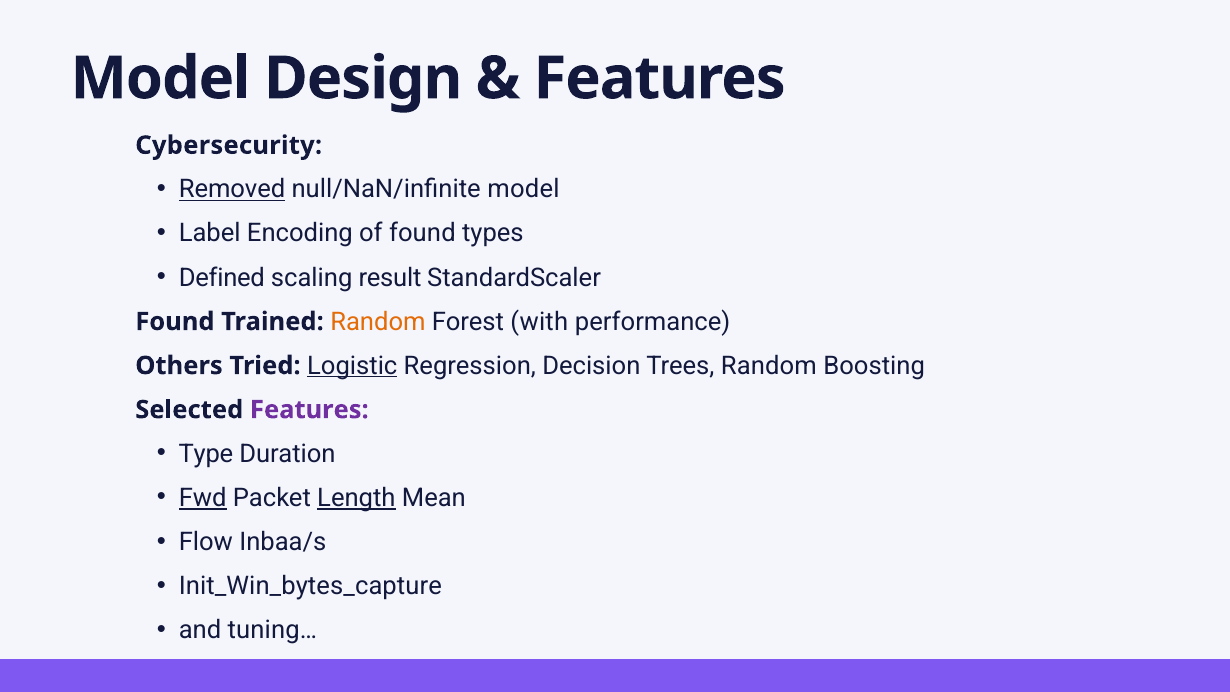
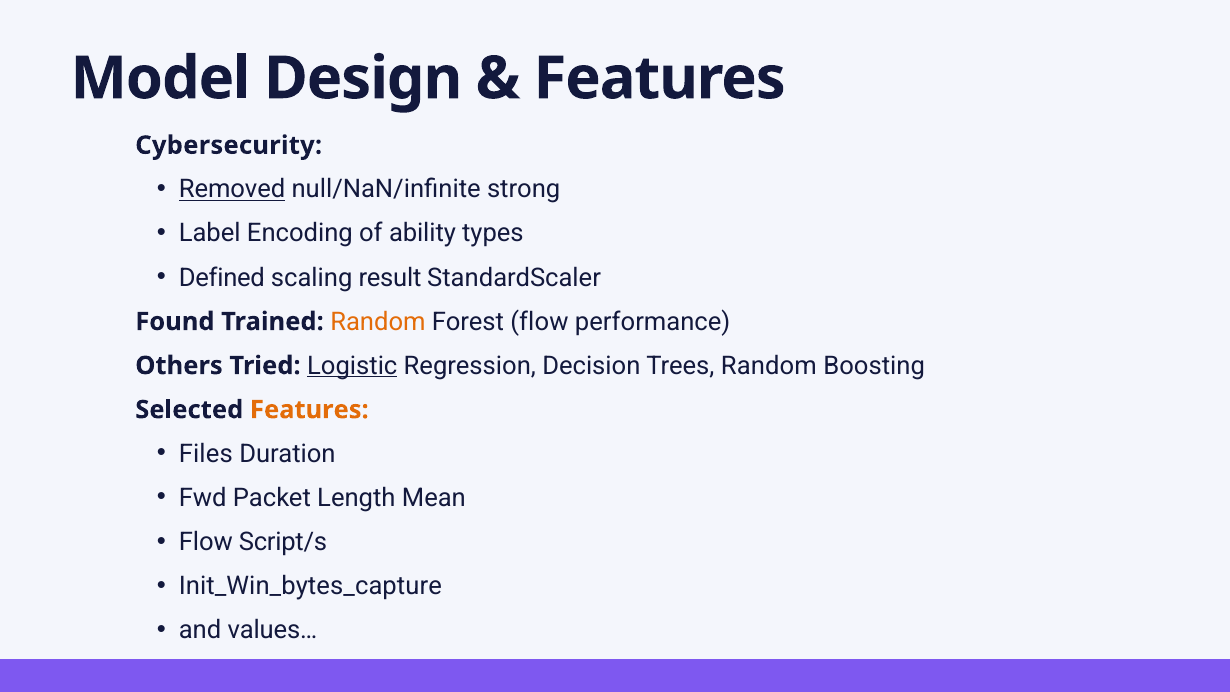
null/NaN/infinite model: model -> strong (524, 189)
of found: found -> ability (422, 233)
Forest with: with -> flow (539, 322)
Features colour: purple -> orange (309, 410)
Type: Type -> Files (206, 454)
Fwd underline: present -> none (203, 498)
Length underline: present -> none (356, 498)
Inbaa/s: Inbaa/s -> Script/s (283, 542)
tuning…: tuning… -> values… (272, 630)
